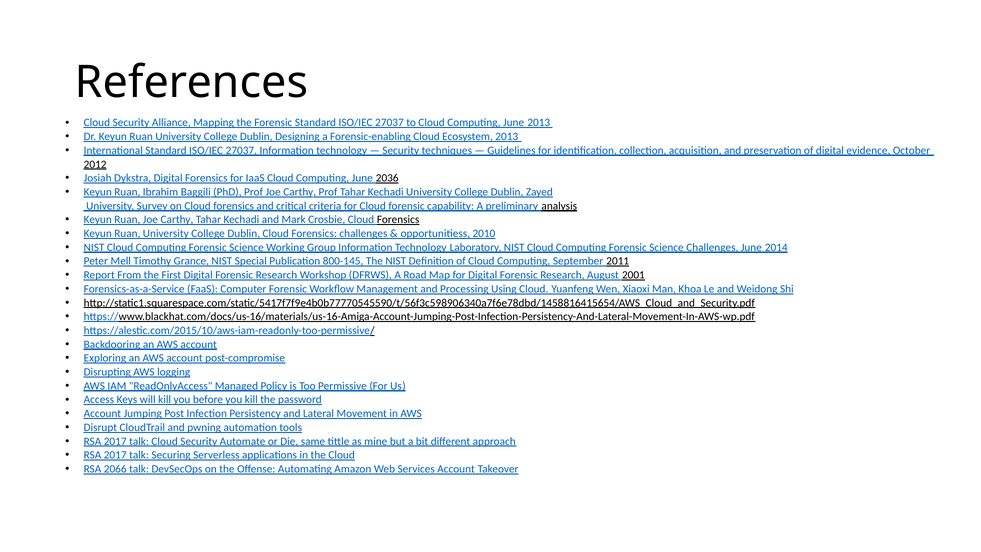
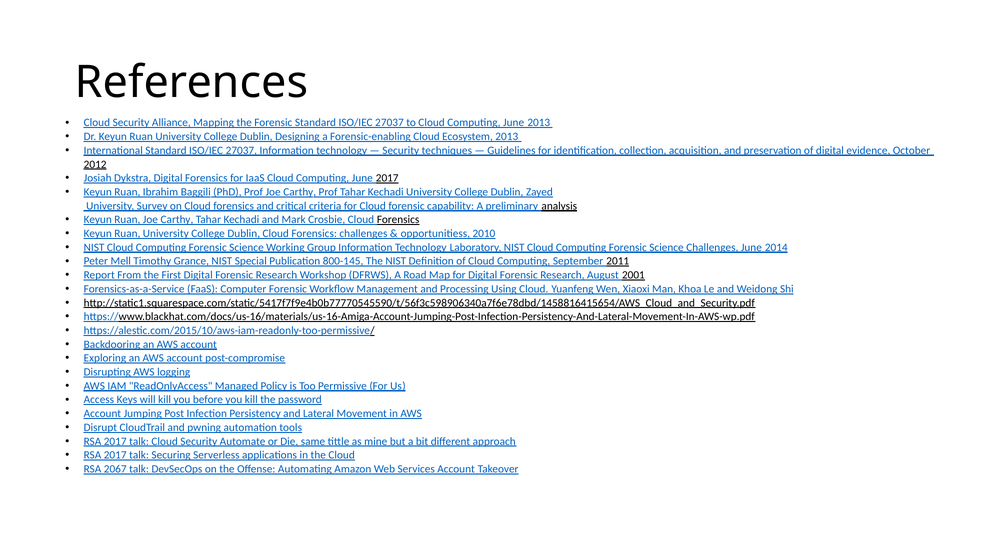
June 2036: 2036 -> 2017 (387, 178)
2066: 2066 -> 2067 (115, 469)
